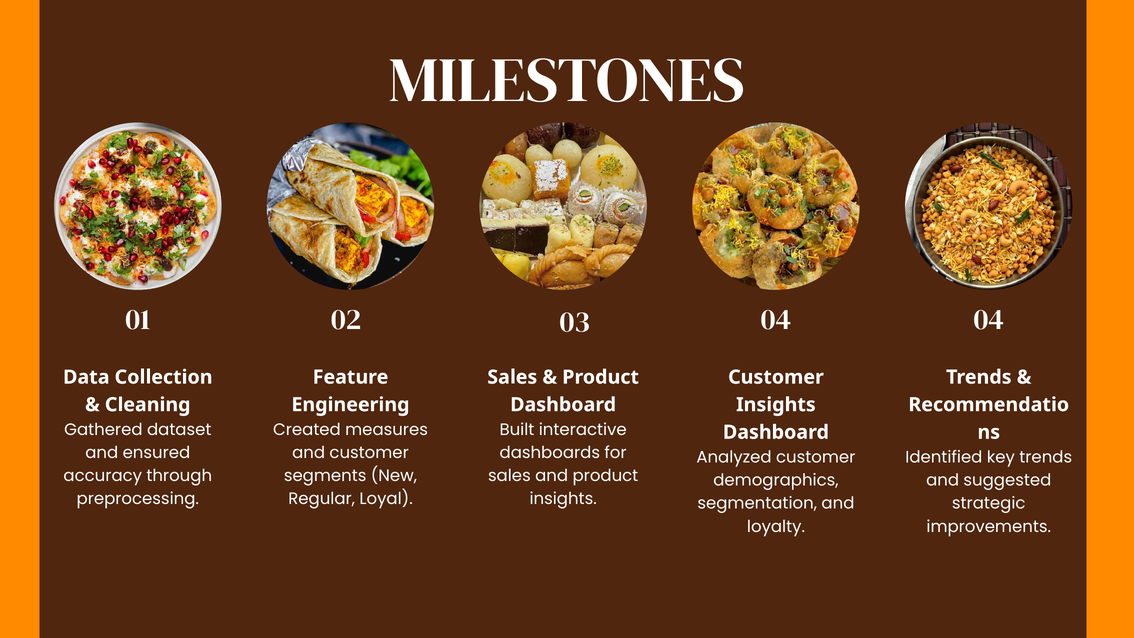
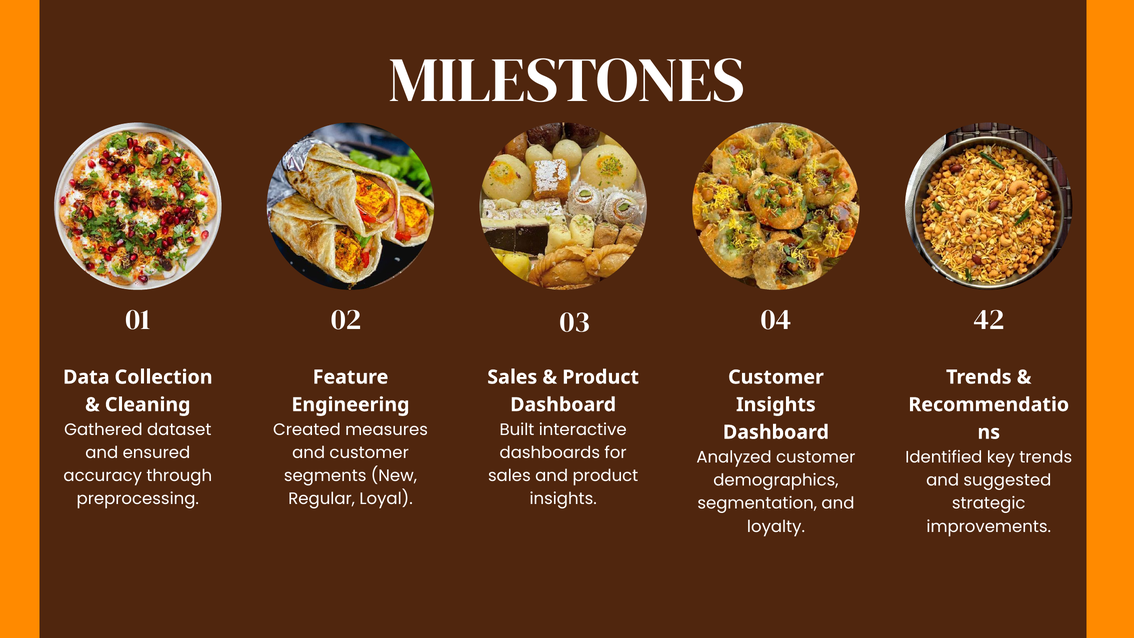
04 04: 04 -> 42 (989, 319)
